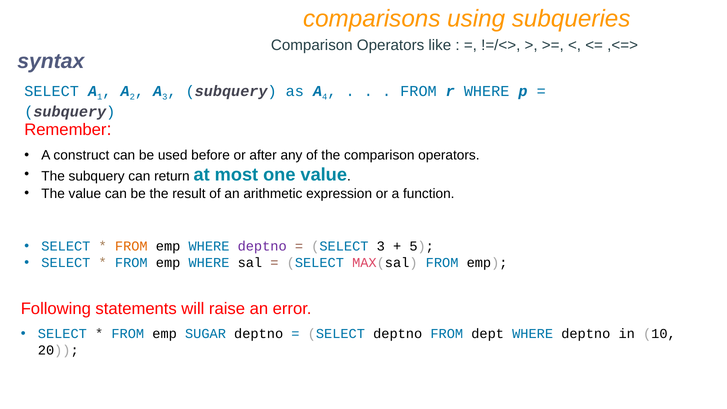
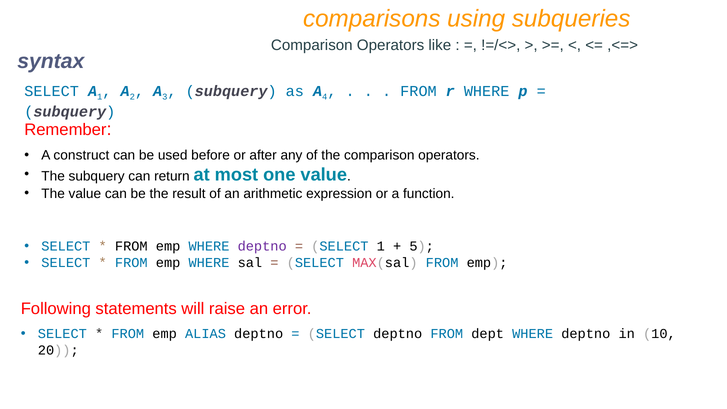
FROM colour: orange -> black (131, 246)
SELECT 3: 3 -> 1 (381, 246)
SUGAR: SUGAR -> ALIAS (205, 334)
